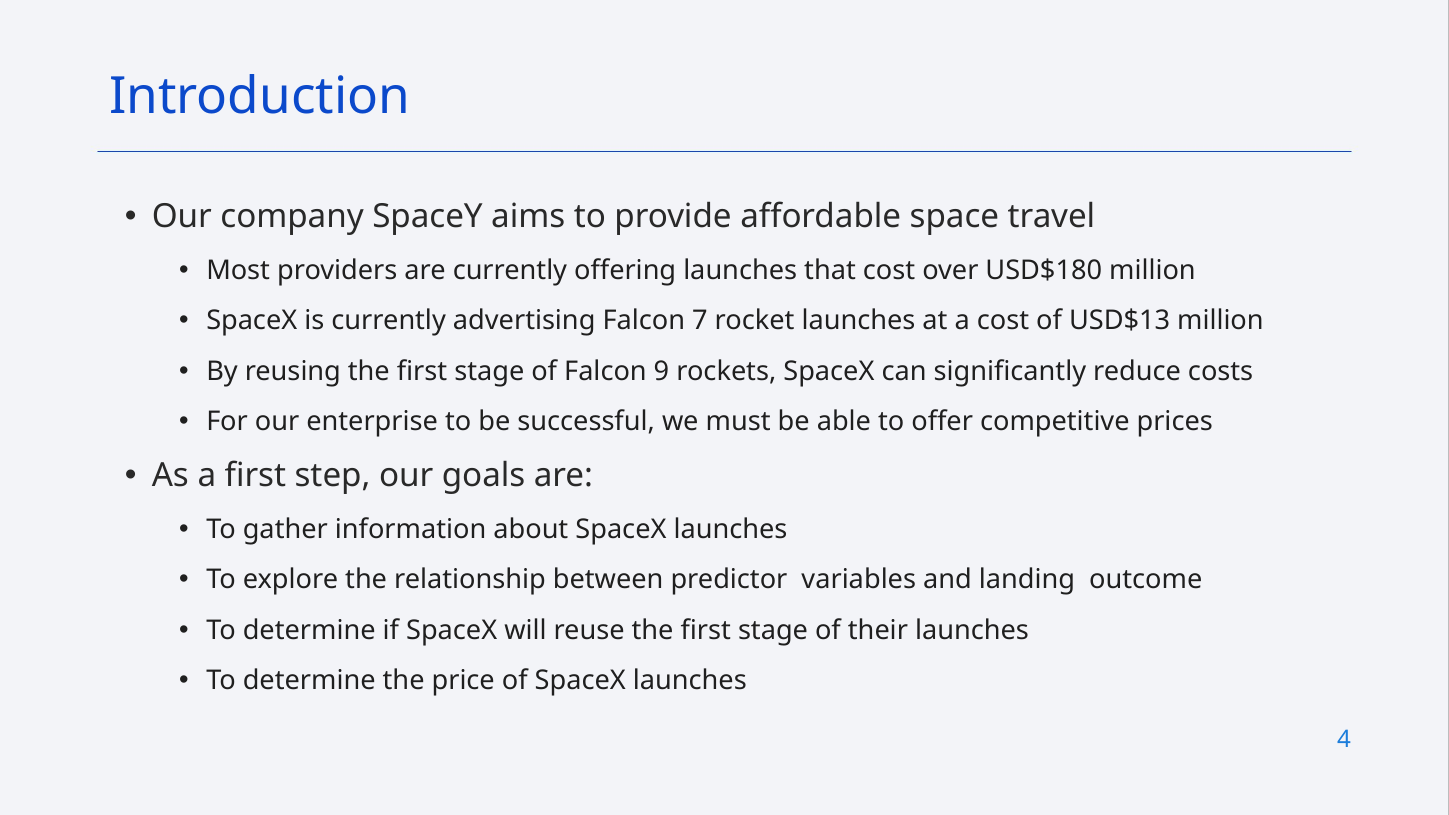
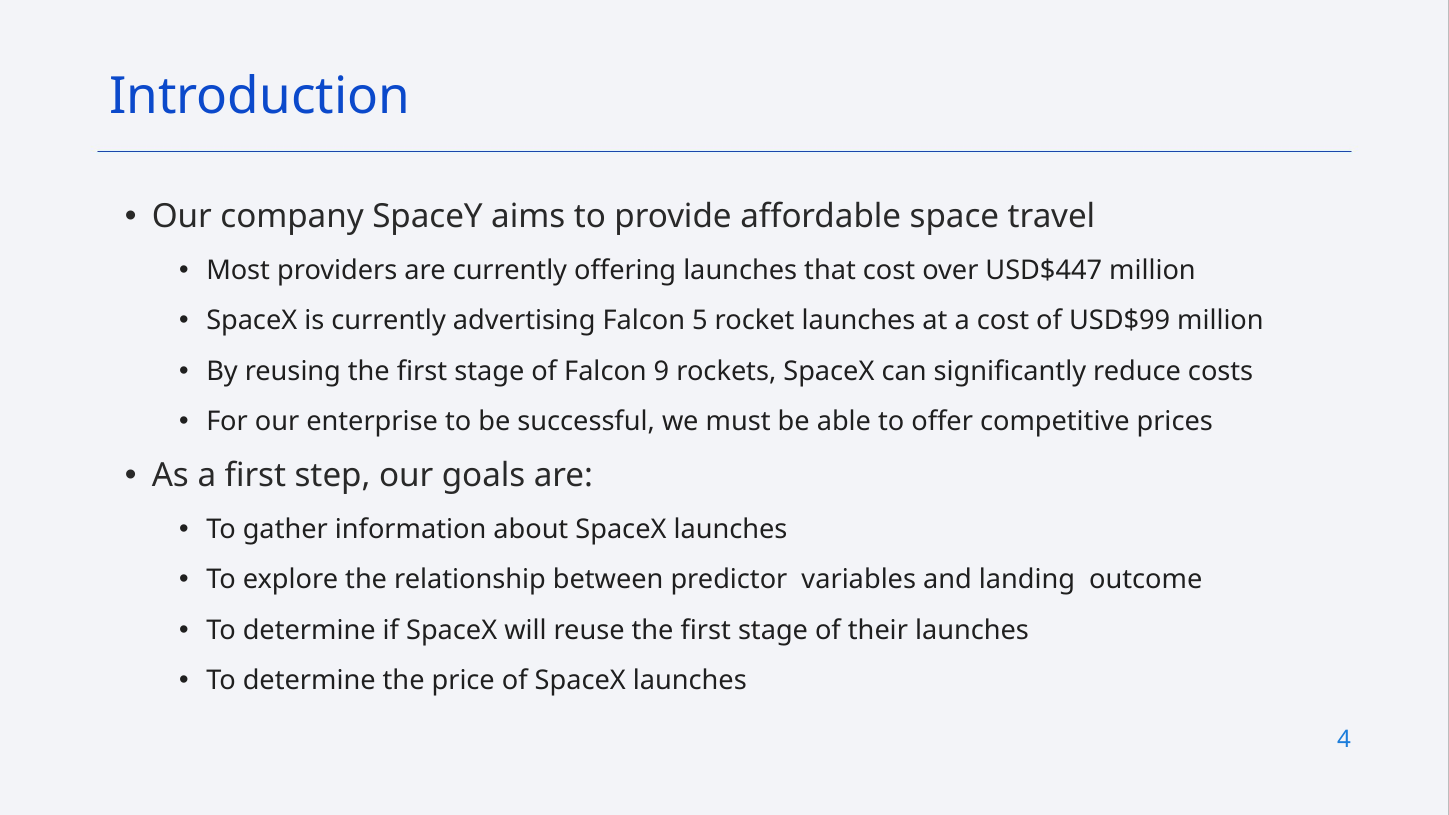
USD$180: USD$180 -> USD$447 (1044, 271)
7: 7 -> 5 (700, 321)
USD$13: USD$13 -> USD$99 (1120, 321)
